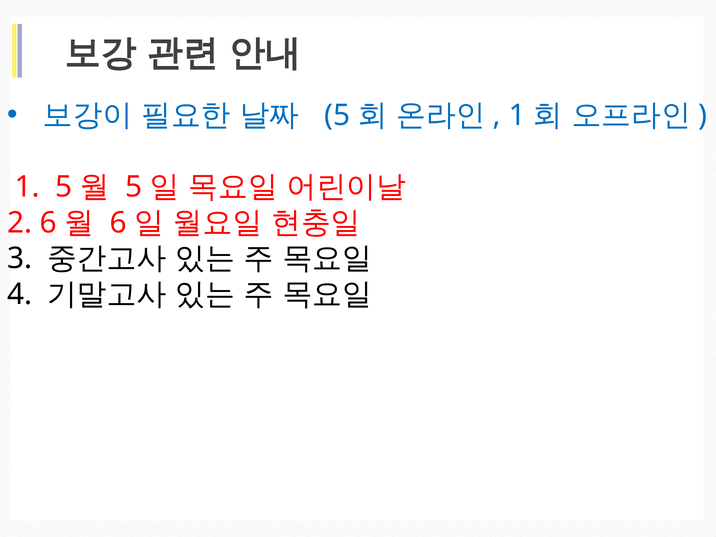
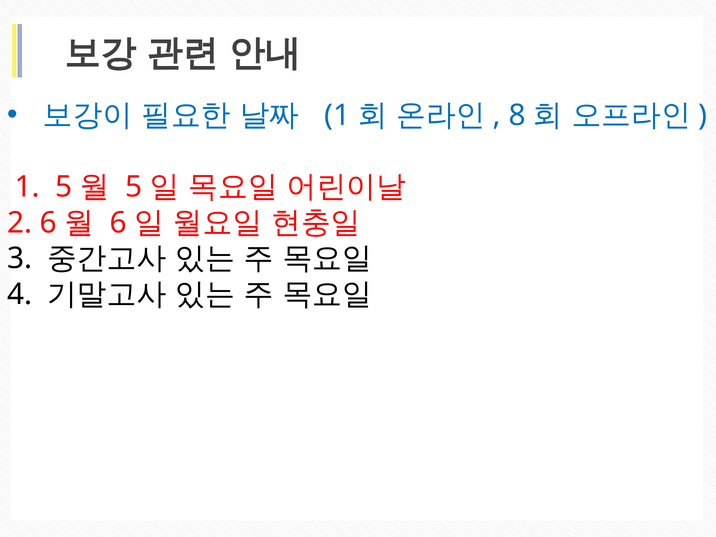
5: 5 -> 1 (337, 115)
1: 1 -> 8 (517, 115)
